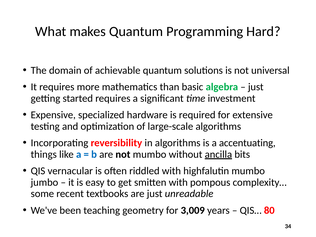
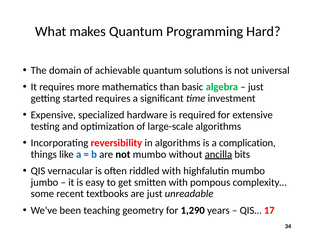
accentuating: accentuating -> complication (247, 143)
3,009: 3,009 -> 1,290 (193, 210)
80: 80 -> 17 (269, 210)
